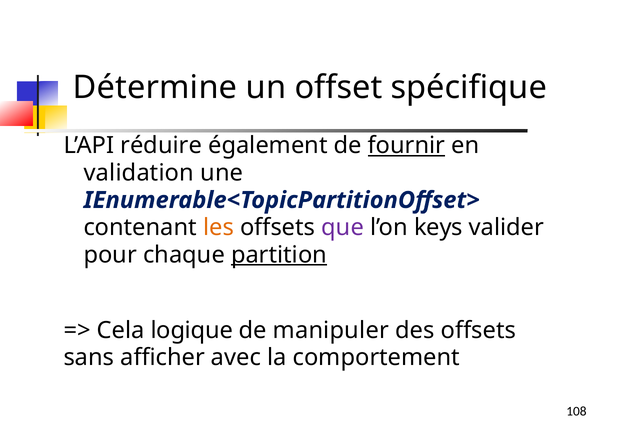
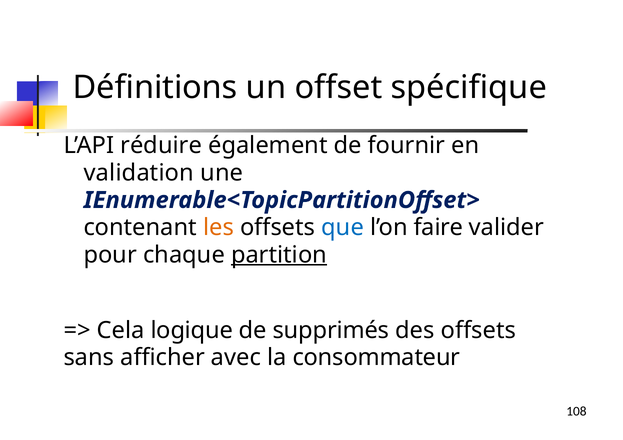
Détermine: Détermine -> Définitions (155, 88)
fournir underline: present -> none (407, 146)
que colour: purple -> blue (343, 228)
keys: keys -> faire (438, 228)
manipuler: manipuler -> supprimés (331, 331)
comportement: comportement -> consommateur (376, 358)
